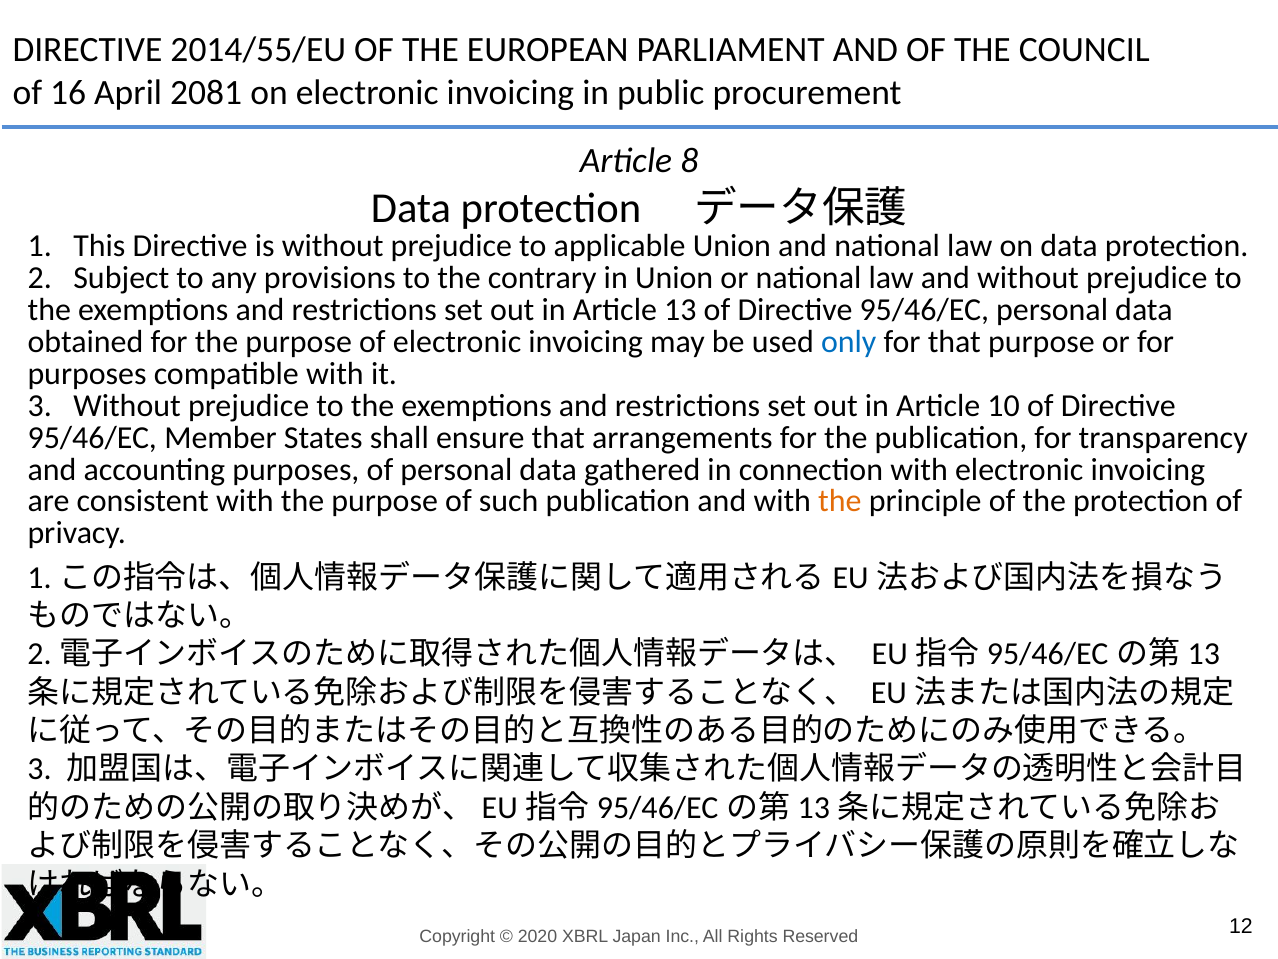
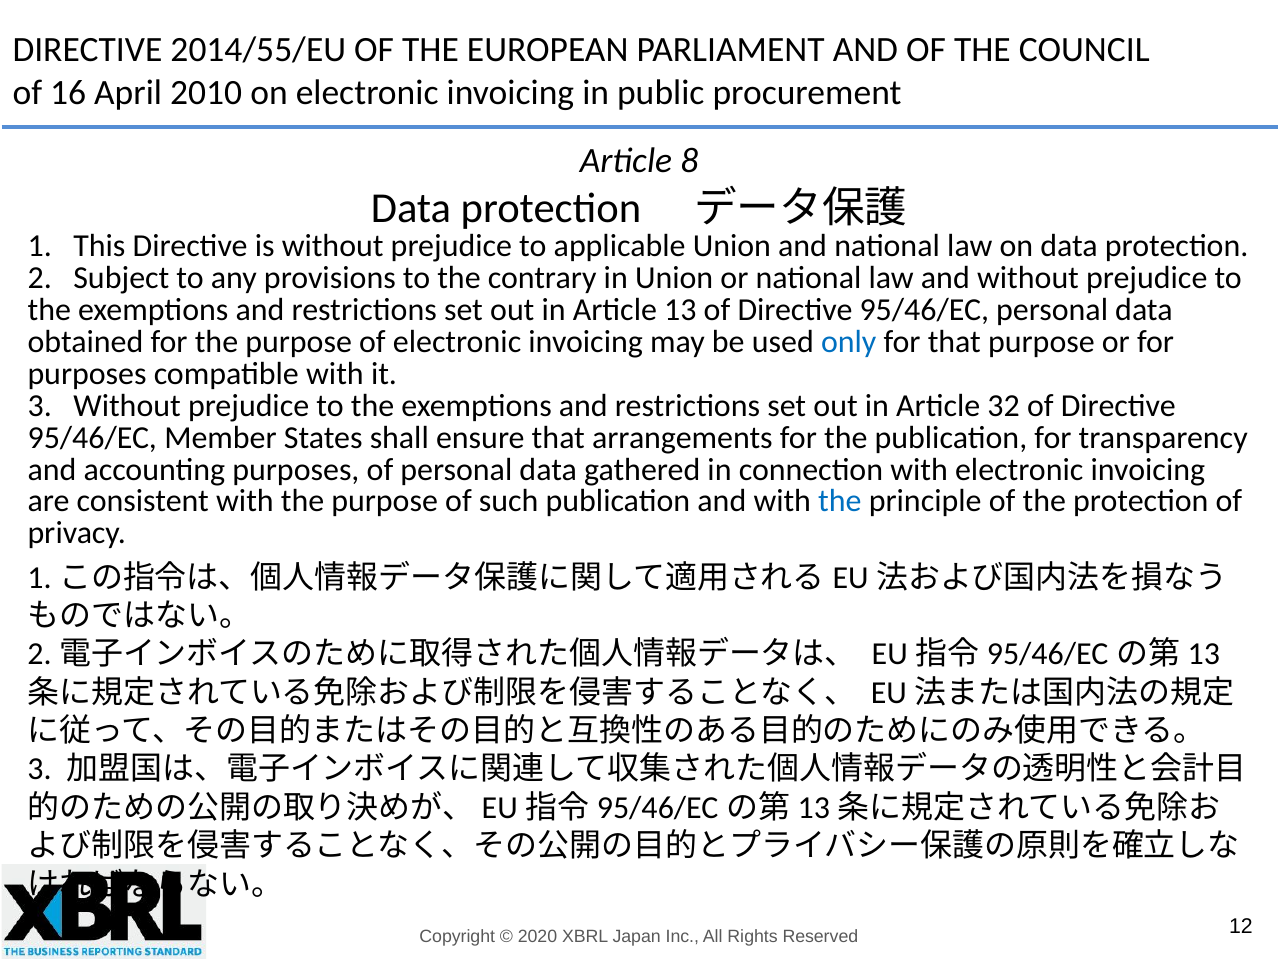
2081: 2081 -> 2010 (206, 92)
10: 10 -> 32 (1004, 405)
the colour: orange -> blue (840, 501)
